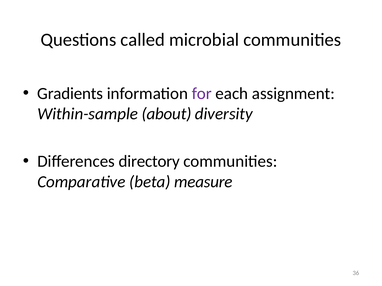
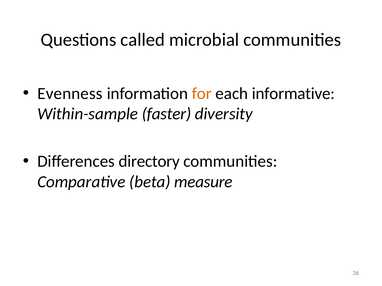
Gradients: Gradients -> Evenness (70, 94)
for colour: purple -> orange (202, 94)
assignment: assignment -> informative (293, 94)
about: about -> faster (166, 114)
